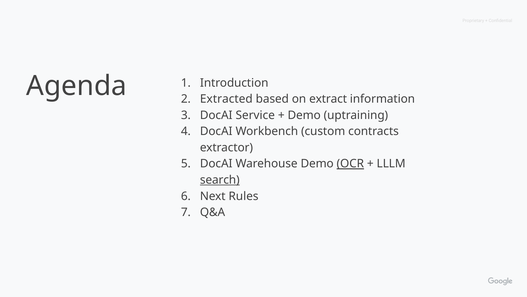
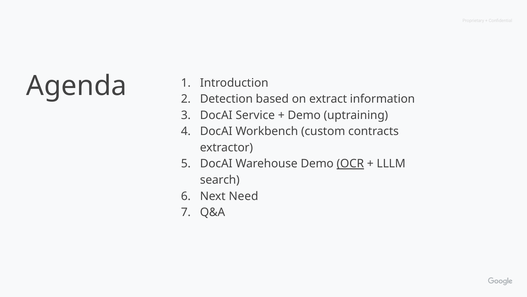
Extracted: Extracted -> Detection (226, 99)
search underline: present -> none (220, 180)
Rules: Rules -> Need (244, 196)
